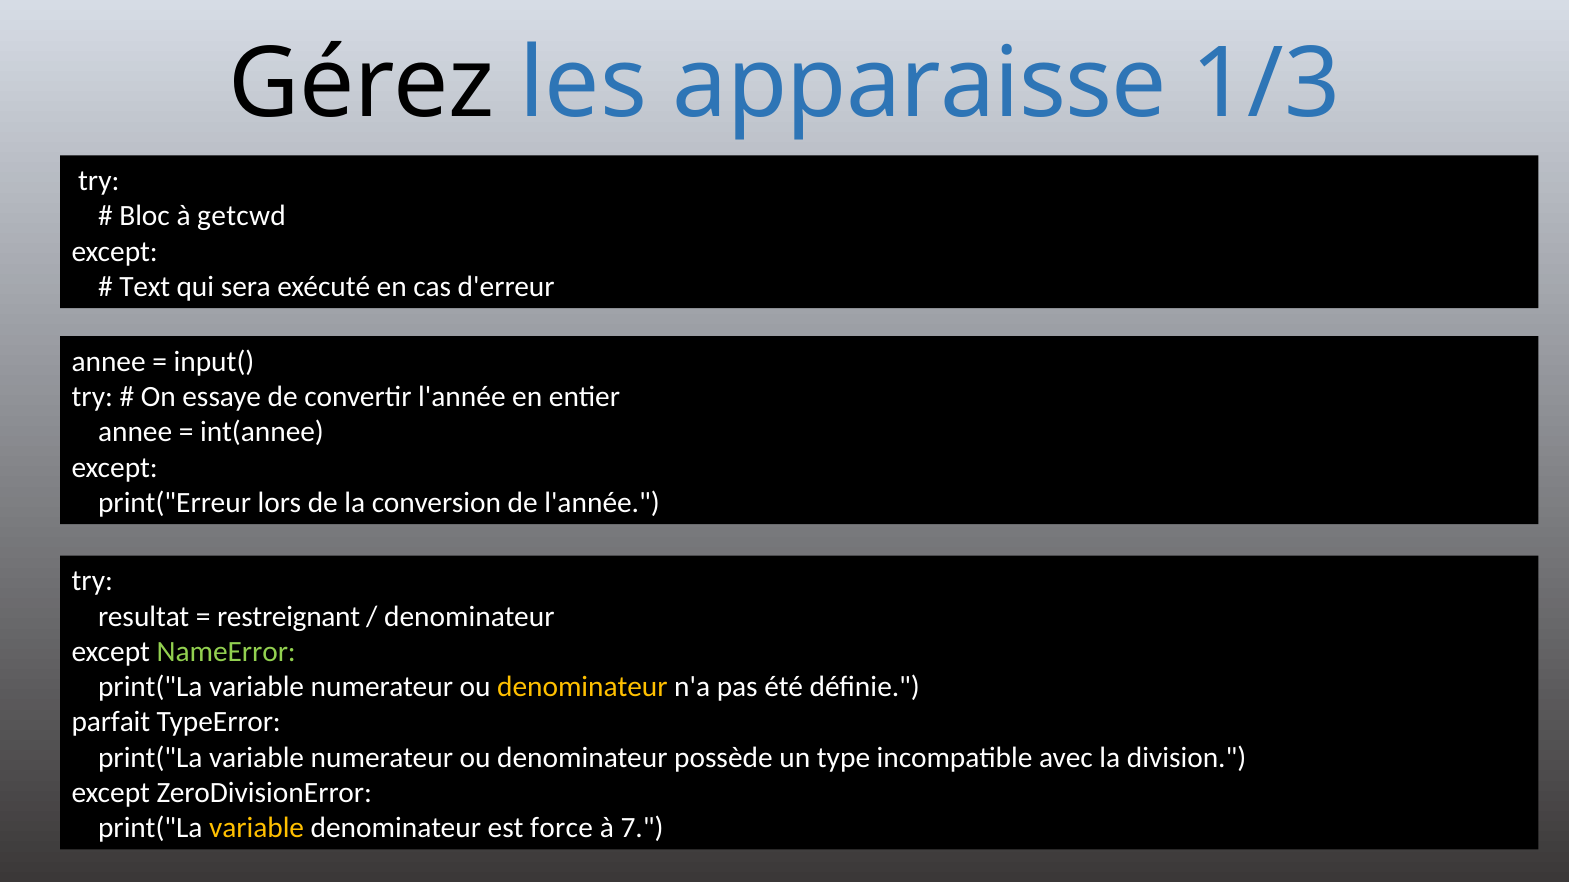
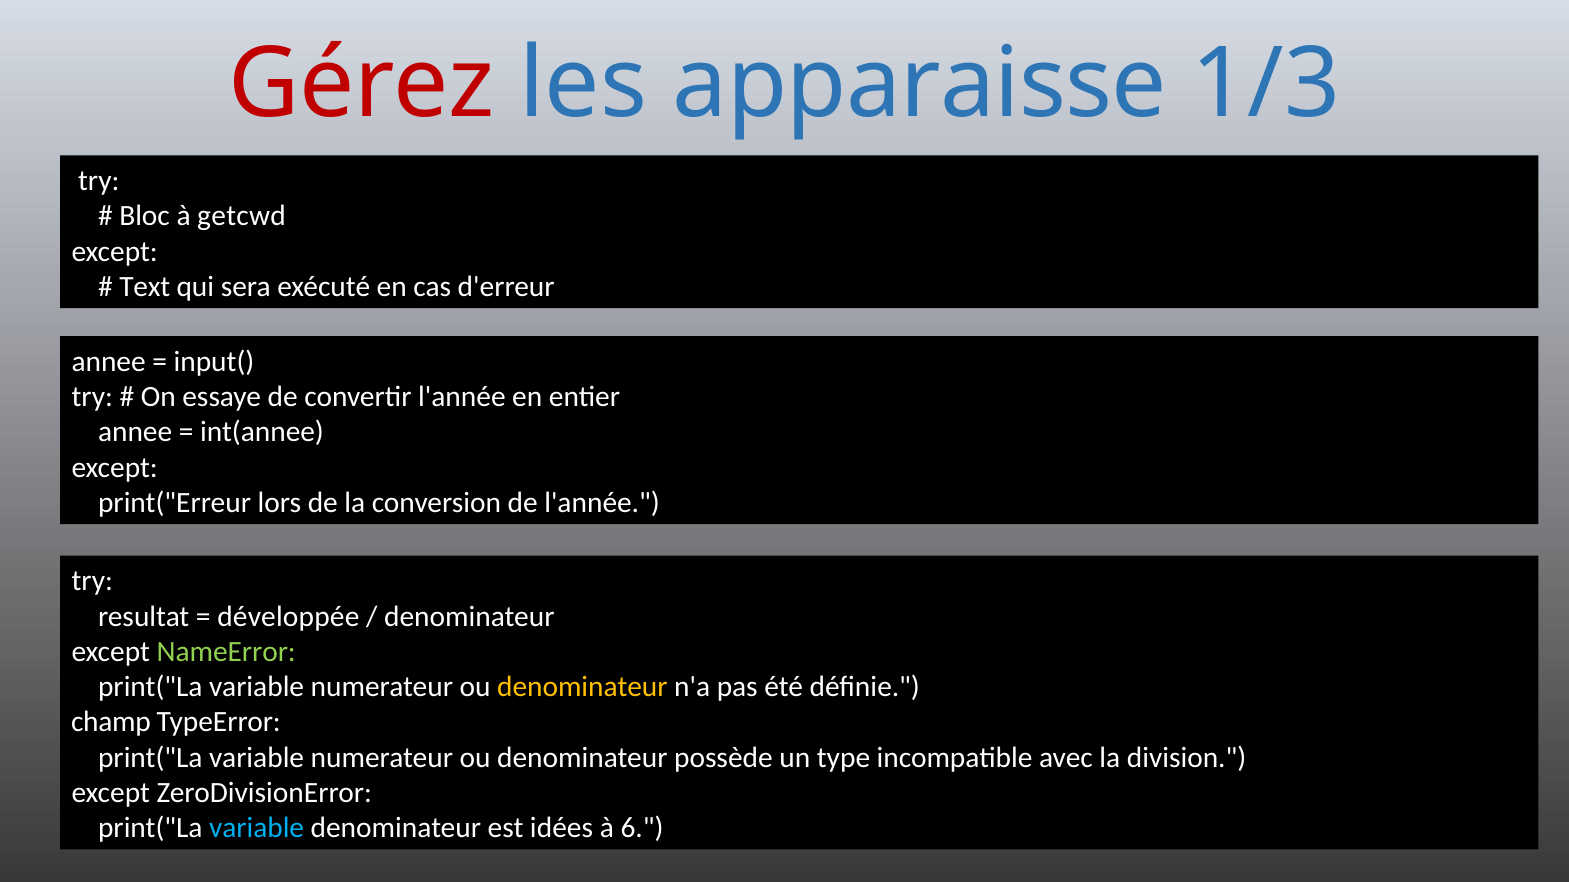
Gérez colour: black -> red (362, 85)
restreignant: restreignant -> développée (288, 617)
parfait: parfait -> champ (111, 723)
variable colour: yellow -> light blue (257, 829)
force: force -> idées (562, 829)
7: 7 -> 6 (642, 829)
